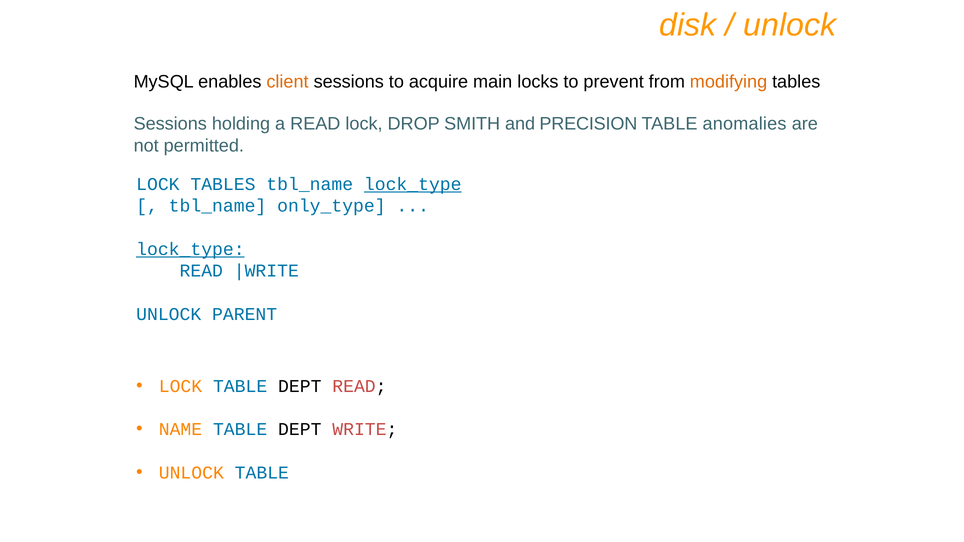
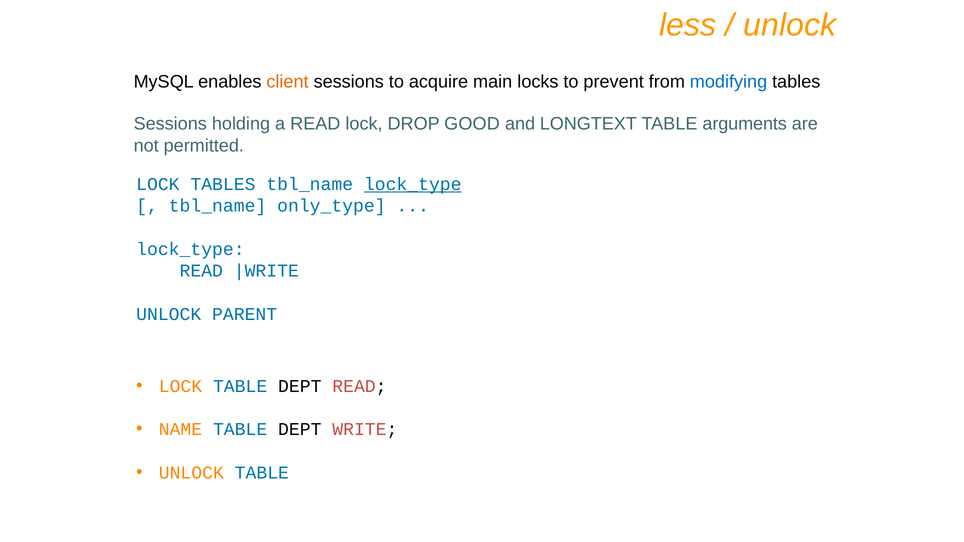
disk: disk -> less (688, 25)
modifying colour: orange -> blue (729, 82)
SMITH: SMITH -> GOOD (472, 124)
PRECISION: PRECISION -> LONGTEXT (588, 124)
anomalies: anomalies -> arguments (745, 124)
lock_type underline: present -> none (190, 249)
